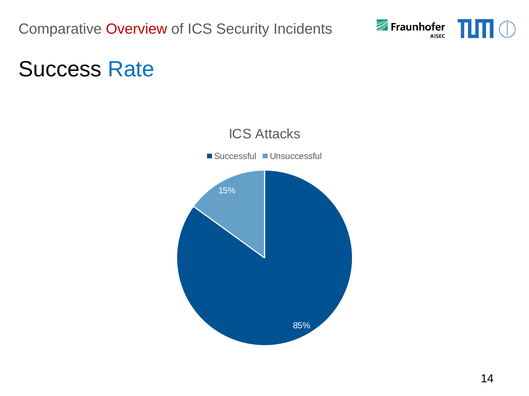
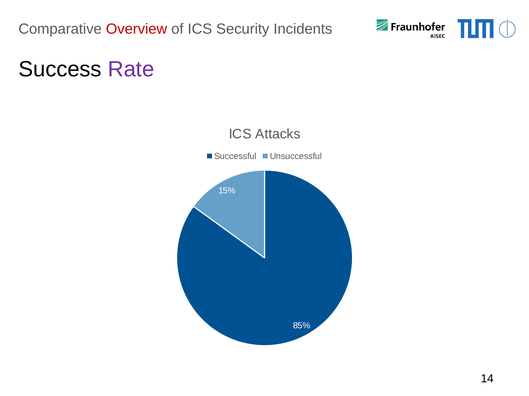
Rate colour: blue -> purple (131, 69)
